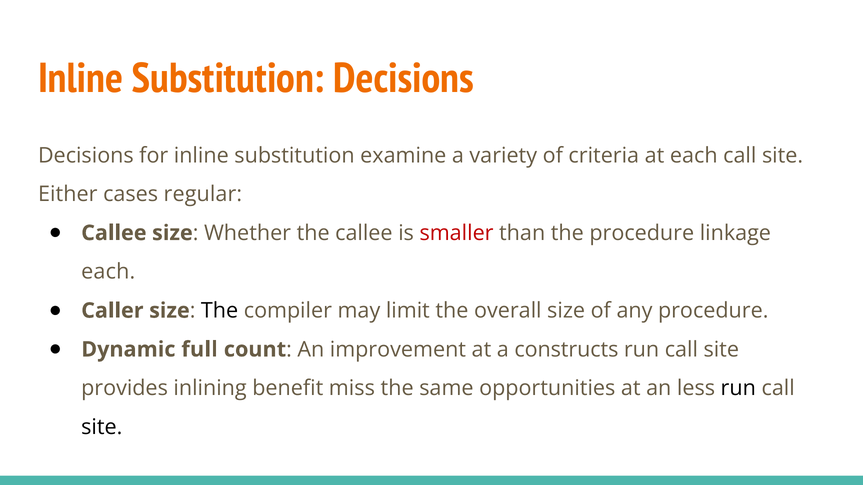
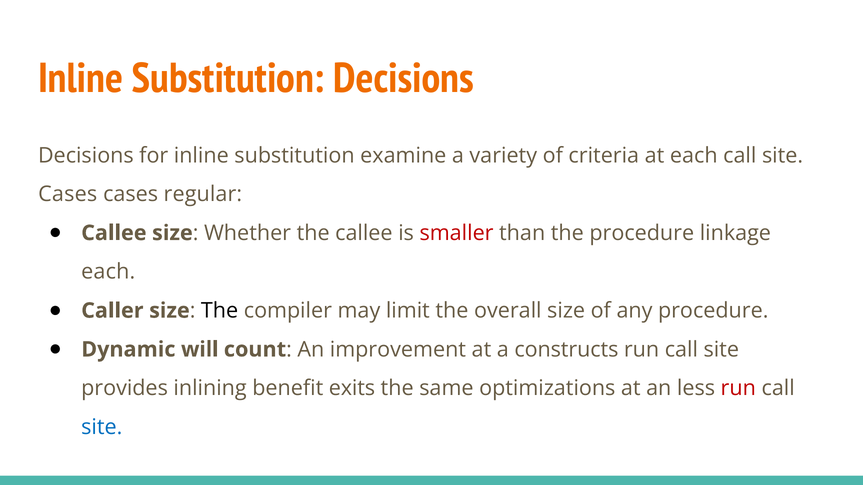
Either: Either -> Cases (68, 194)
full: full -> will (200, 350)
miss: miss -> exits (352, 389)
opportunities: opportunities -> optimizations (547, 389)
run colour: black -> red (738, 389)
site colour: black -> blue (102, 427)
